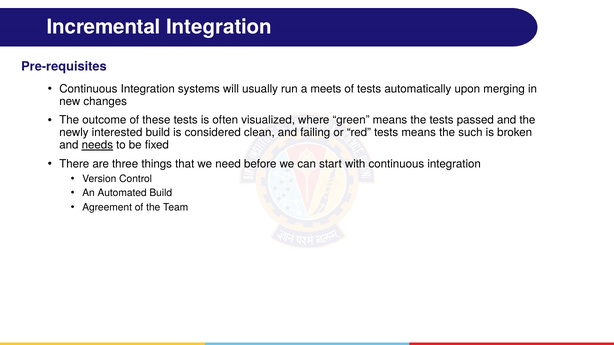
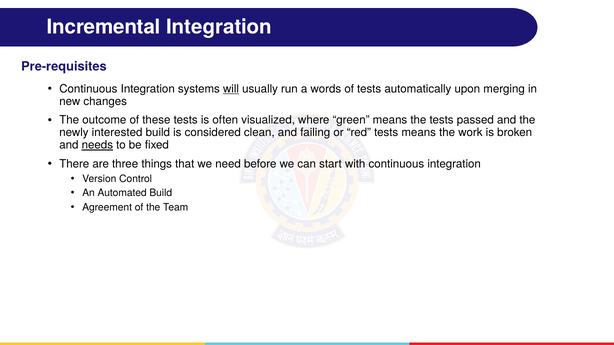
will underline: none -> present (231, 89)
meets: meets -> words (326, 89)
such: such -> work (470, 133)
